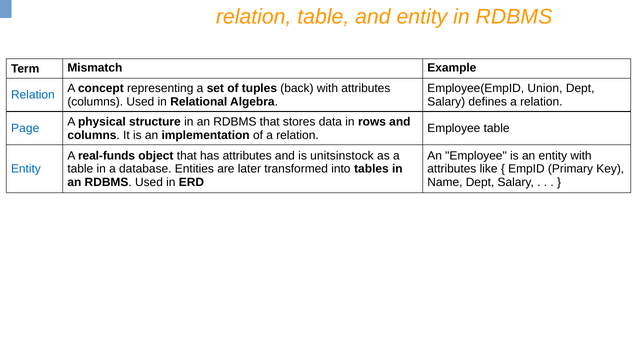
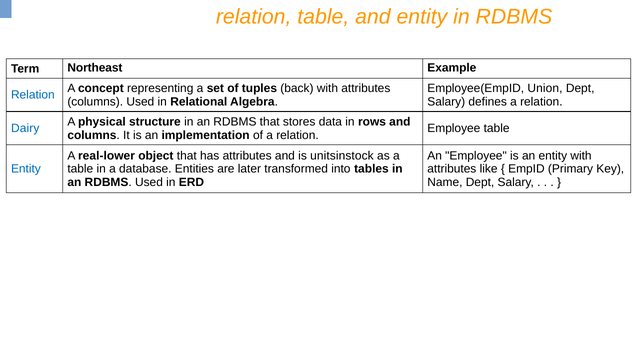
Mismatch: Mismatch -> Northeast (95, 68)
Page: Page -> Dairy (25, 129)
real-funds: real-funds -> real-lower (106, 156)
